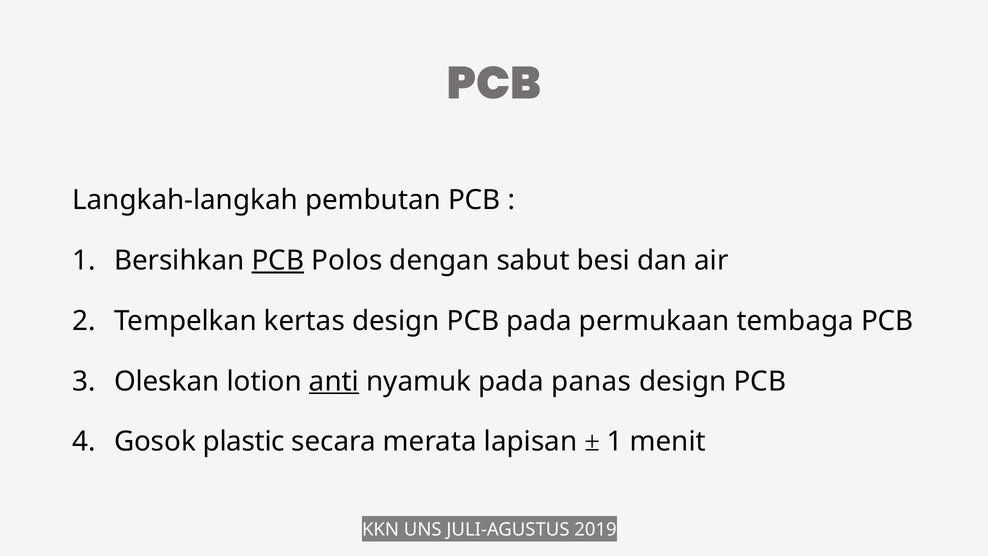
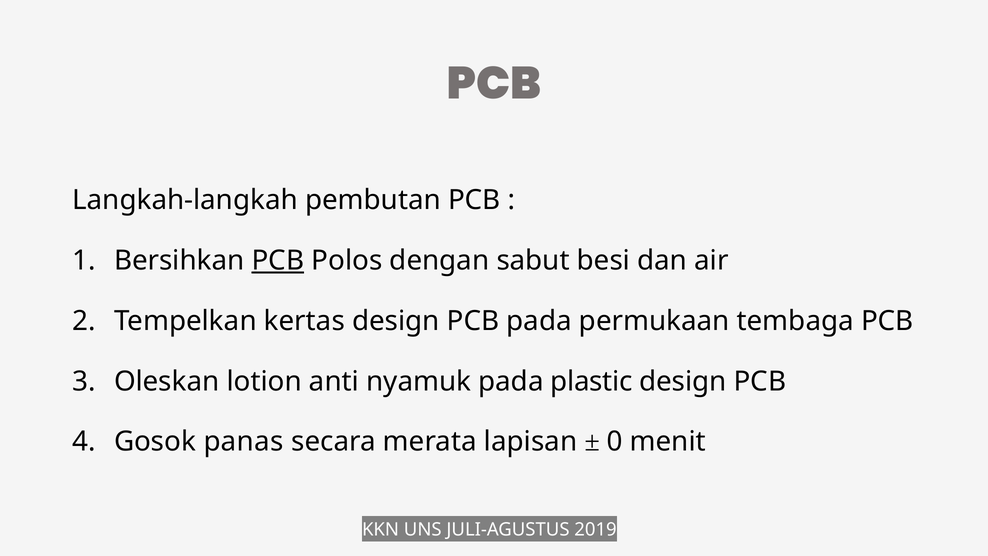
anti underline: present -> none (334, 381)
panas: panas -> plastic (591, 381)
plastic: plastic -> panas (243, 442)
1: 1 -> 0 (615, 442)
